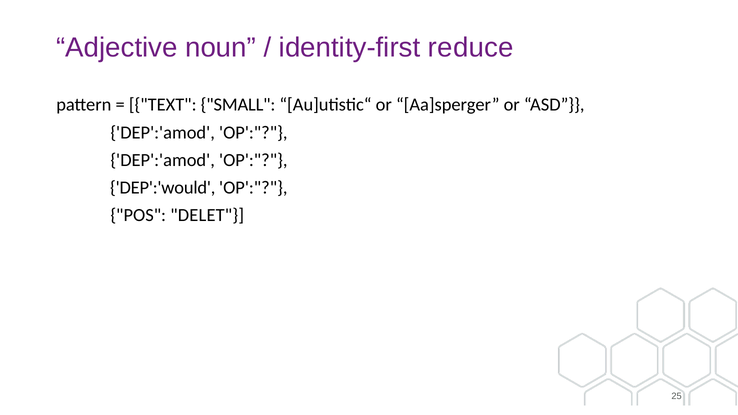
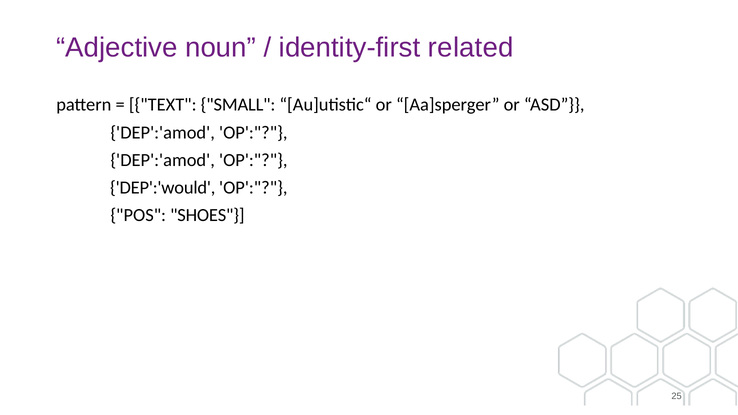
reduce: reduce -> related (471, 47)
DELET: DELET -> SHOES (207, 215)
